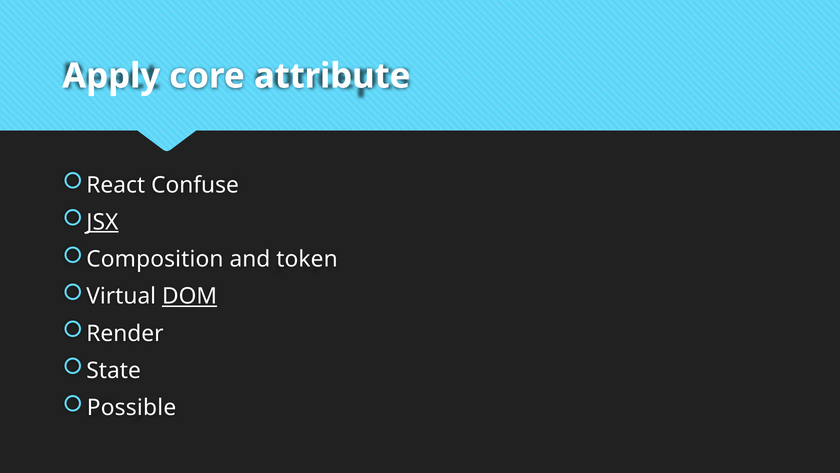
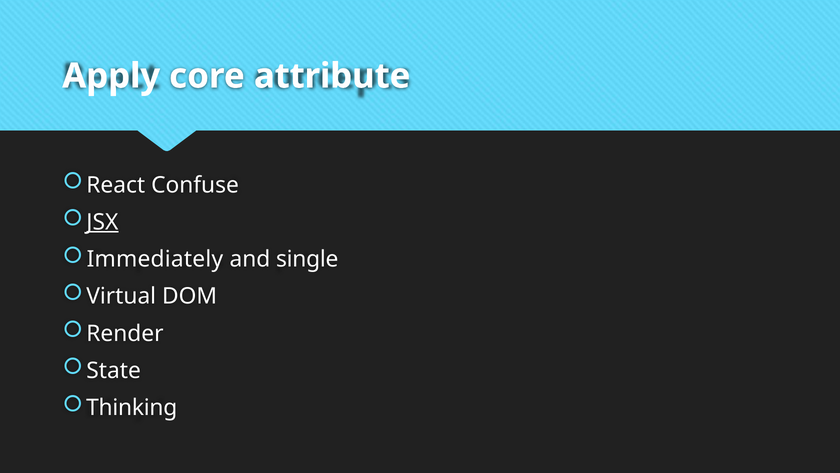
Composition: Composition -> Immediately (155, 259)
token: token -> single (307, 259)
DOM underline: present -> none (190, 296)
Possible: Possible -> Thinking (132, 407)
